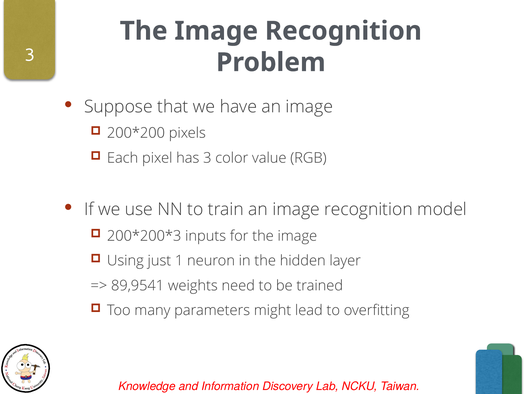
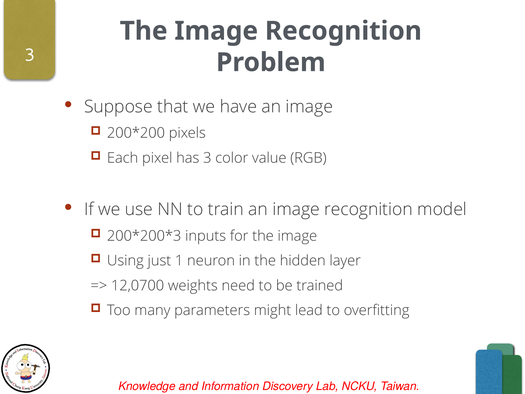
89,9541: 89,9541 -> 12,0700 (138, 285)
